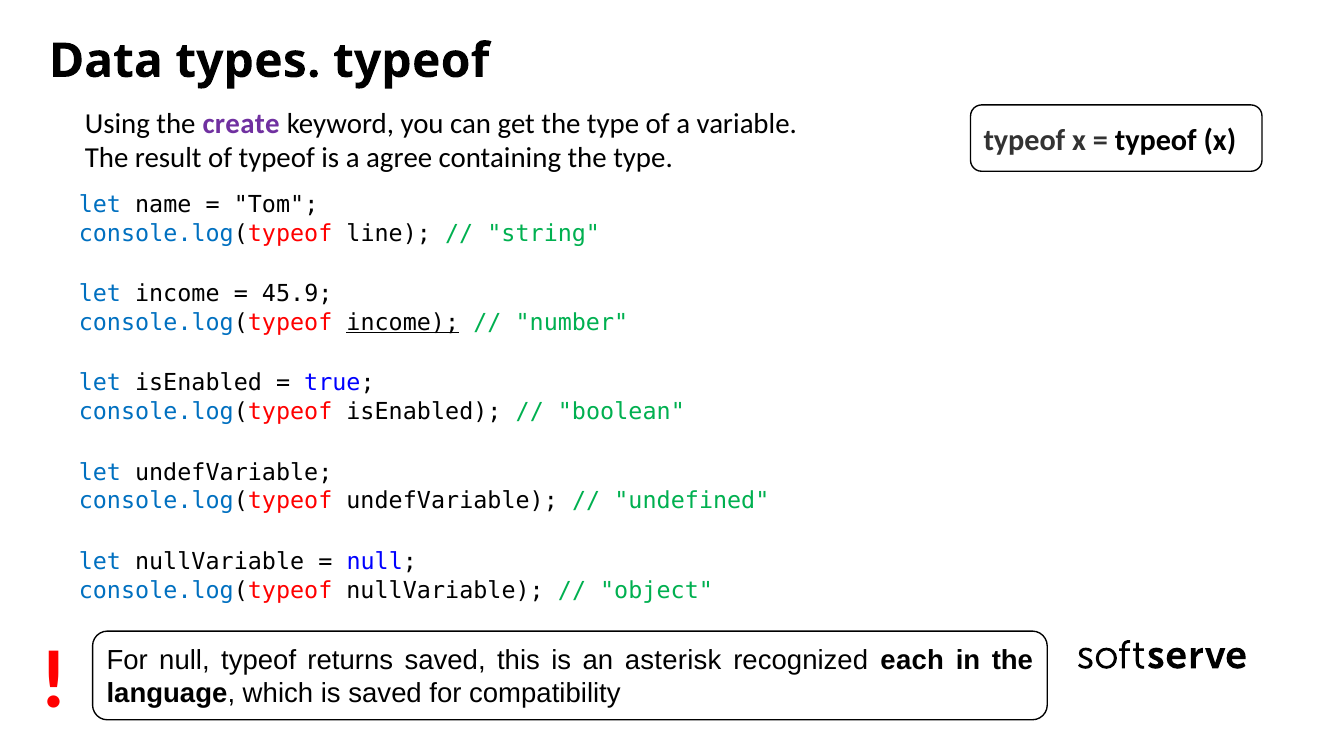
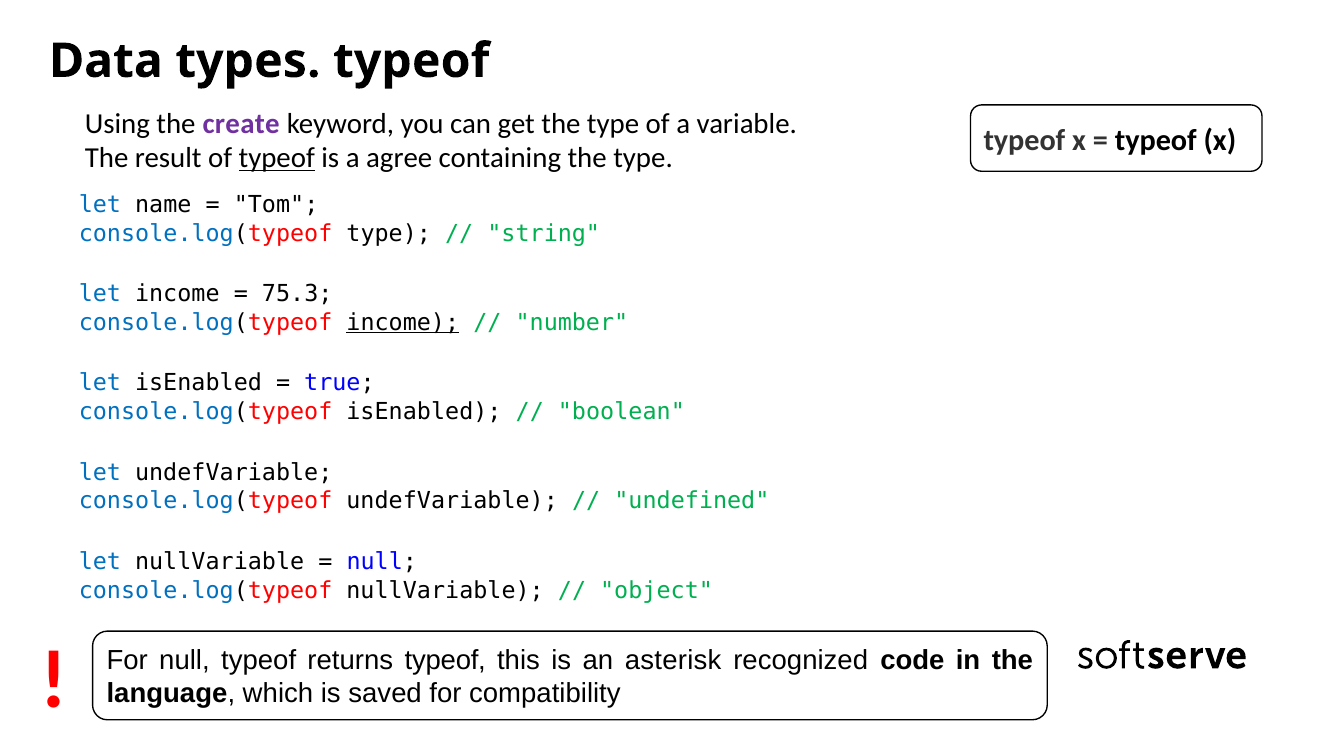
typeof underline: none -> present (277, 158)
line: line -> type (389, 233)
45.9: 45.9 -> 75.3 (297, 294)
returns saved: saved -> typeof (445, 660)
each: each -> code (912, 660)
